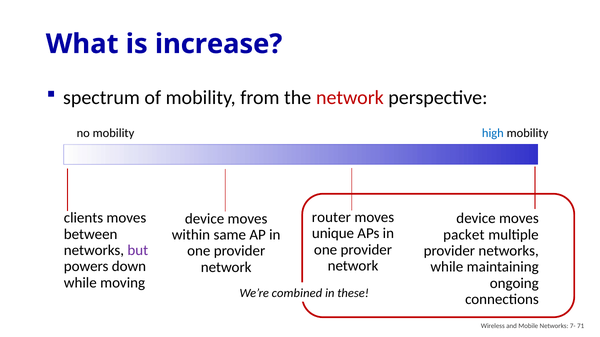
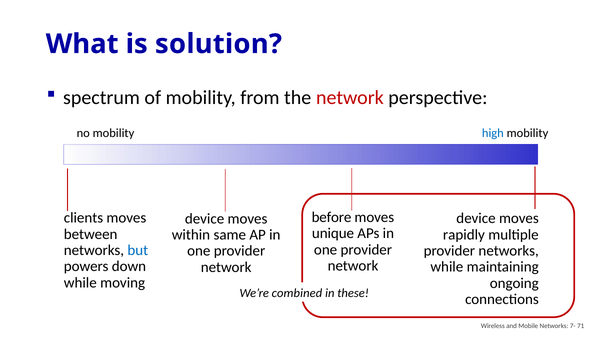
increase: increase -> solution (218, 44)
router: router -> before (332, 218)
packet: packet -> rapidly (464, 235)
but colour: purple -> blue (138, 251)
